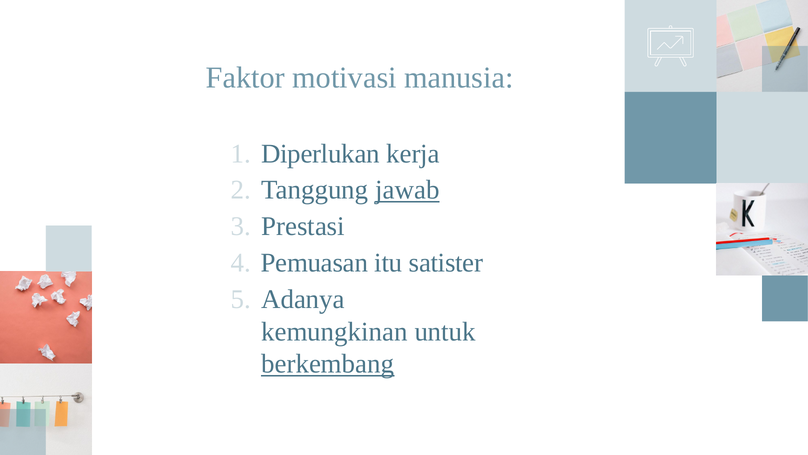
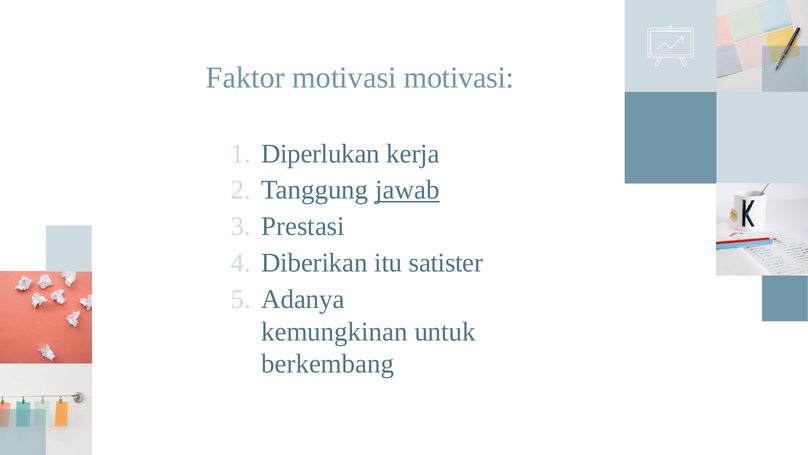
motivasi manusia: manusia -> motivasi (459, 78)
Pemuasan: Pemuasan -> Diberikan (314, 263)
berkembang underline: present -> none (328, 364)
